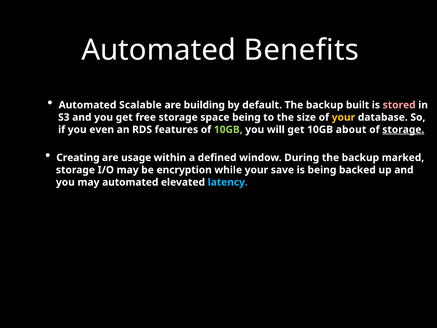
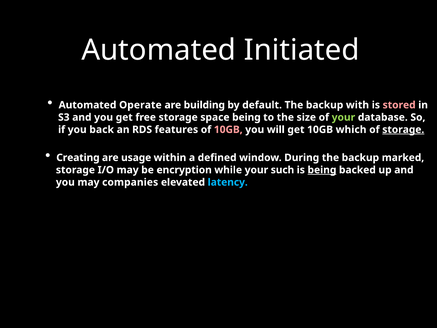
Benefits: Benefits -> Initiated (302, 50)
Scalable: Scalable -> Operate (140, 105)
built: built -> with (357, 105)
your colour: yellow -> light green (343, 117)
even: even -> back (102, 130)
10GB colour: light green -> pink (228, 130)
about: about -> which (351, 130)
save: save -> such (282, 170)
being underline: none -> present (322, 170)
may automated: automated -> companies (130, 182)
